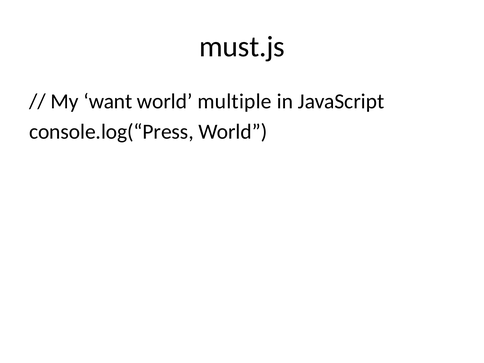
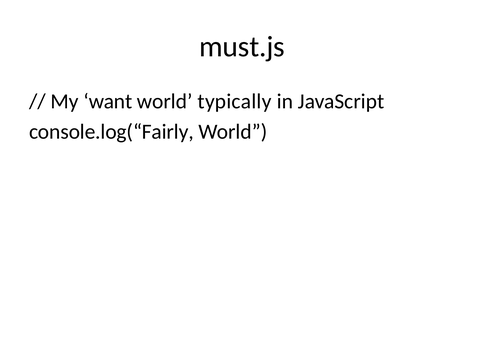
multiple: multiple -> typically (235, 102)
console.log(“Press: console.log(“Press -> console.log(“Fairly (111, 132)
